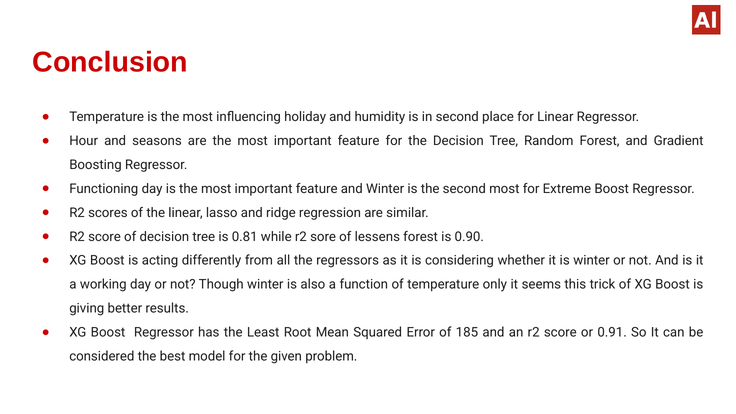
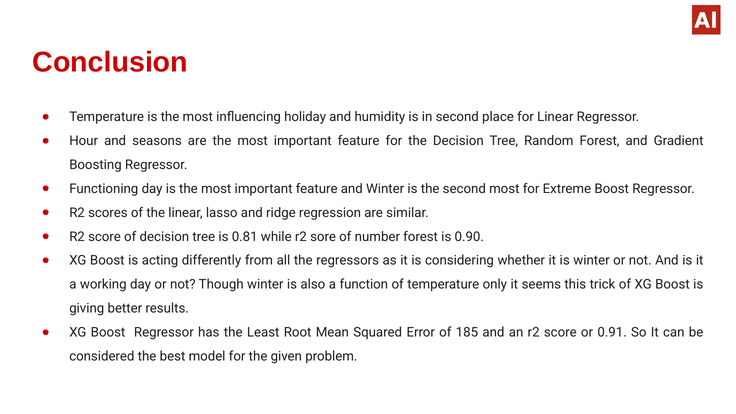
lessens: lessens -> number (377, 237)
